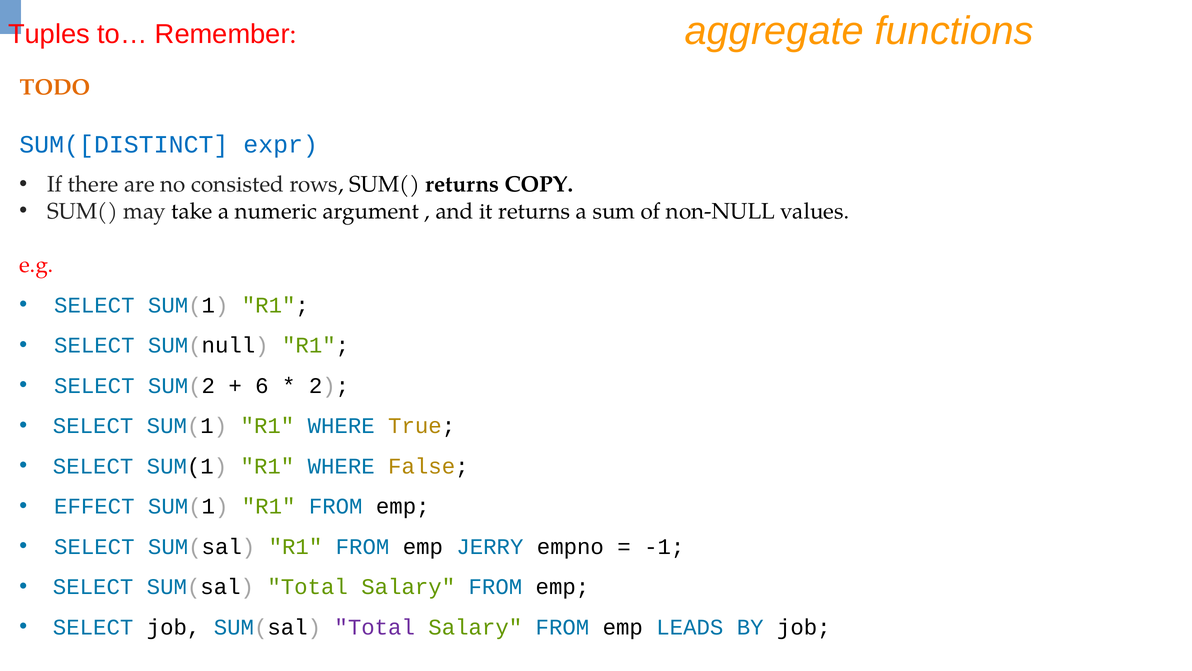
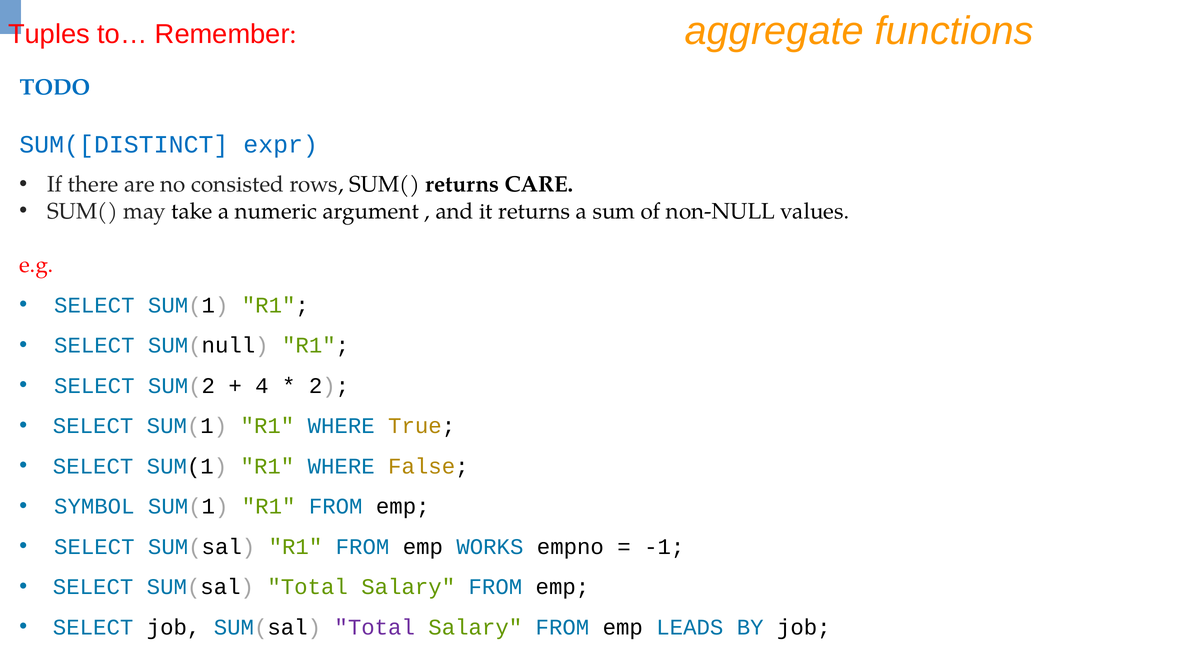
TODO colour: orange -> blue (55, 87)
COPY: COPY -> CARE (539, 184)
6: 6 -> 4 (262, 385)
EFFECT: EFFECT -> SYMBOL (94, 506)
JERRY: JERRY -> WORKS (490, 546)
